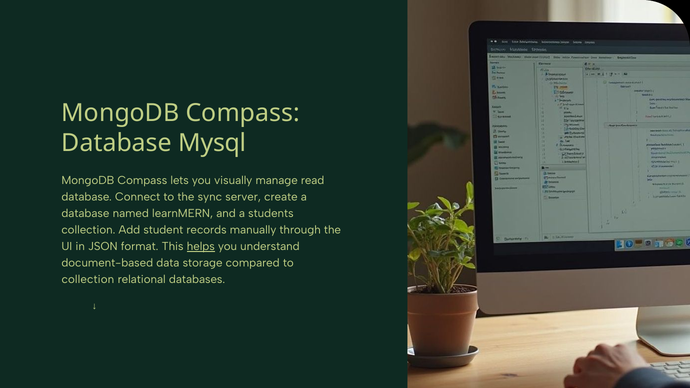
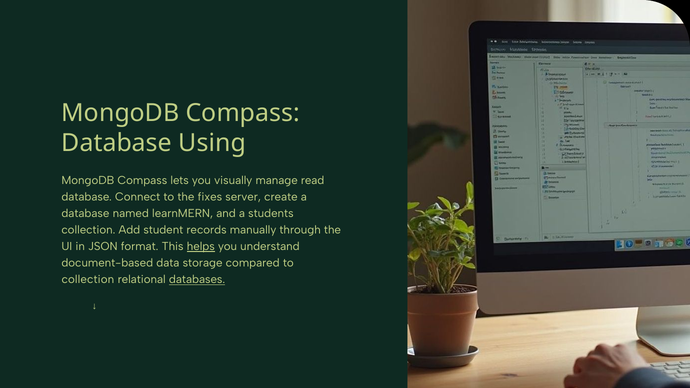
Mysql: Mysql -> Using (212, 143)
sync: sync -> fixes (210, 197)
databases underline: none -> present (197, 280)
